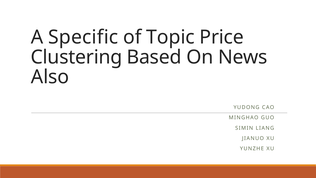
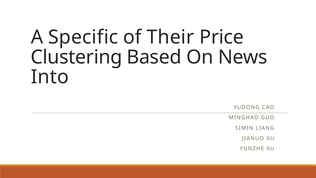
Topic: Topic -> Their (170, 37)
Also: Also -> Into (50, 77)
